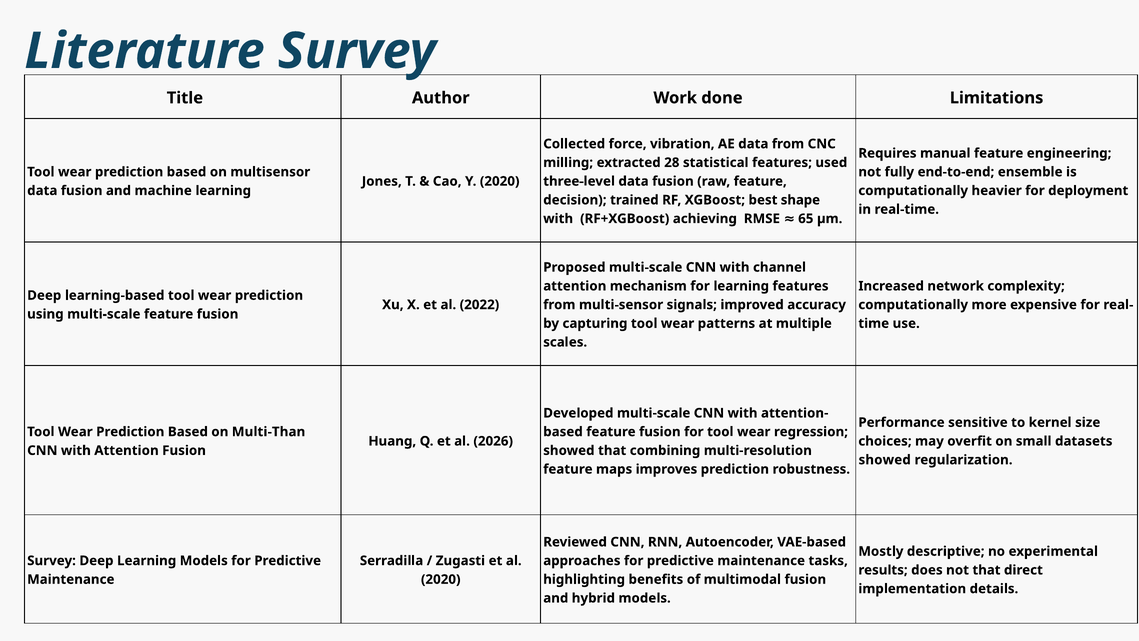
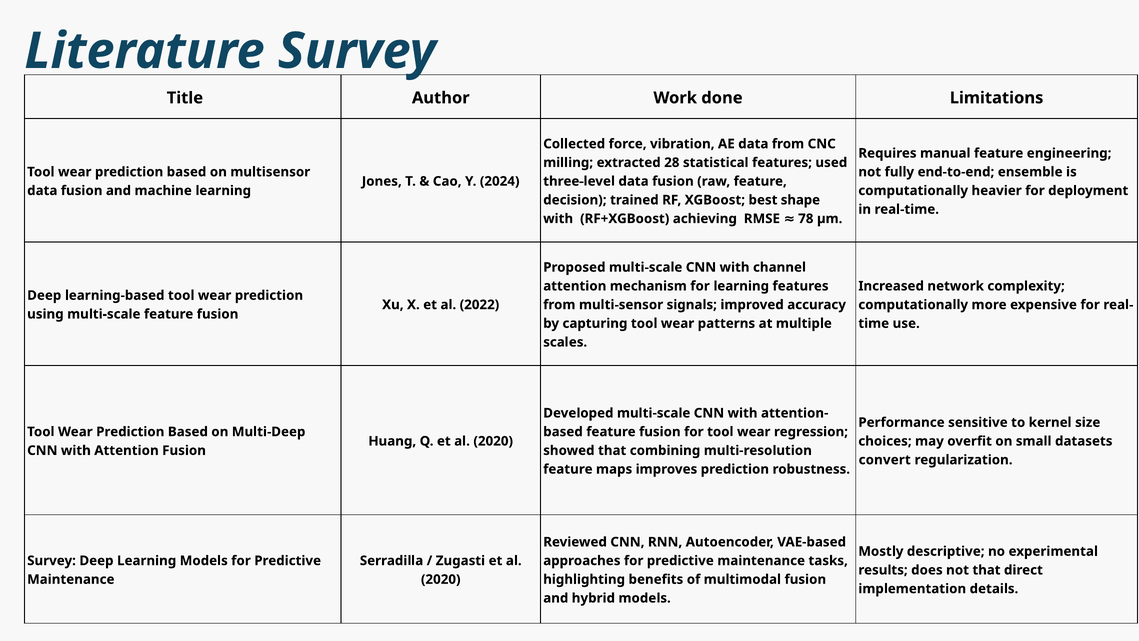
Y 2020: 2020 -> 2024 (500, 181)
65: 65 -> 78 (806, 219)
Multi-Than: Multi-Than -> Multi-Deep (269, 432)
Q et al 2026: 2026 -> 2020 (493, 441)
showed: showed -> convert (885, 460)
